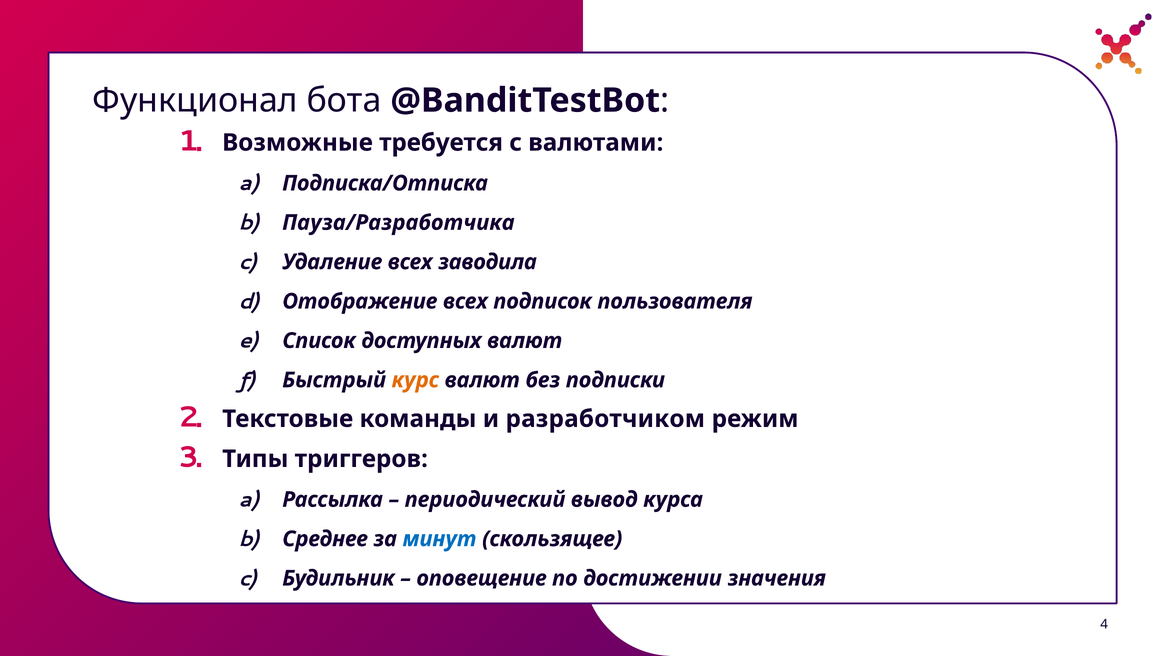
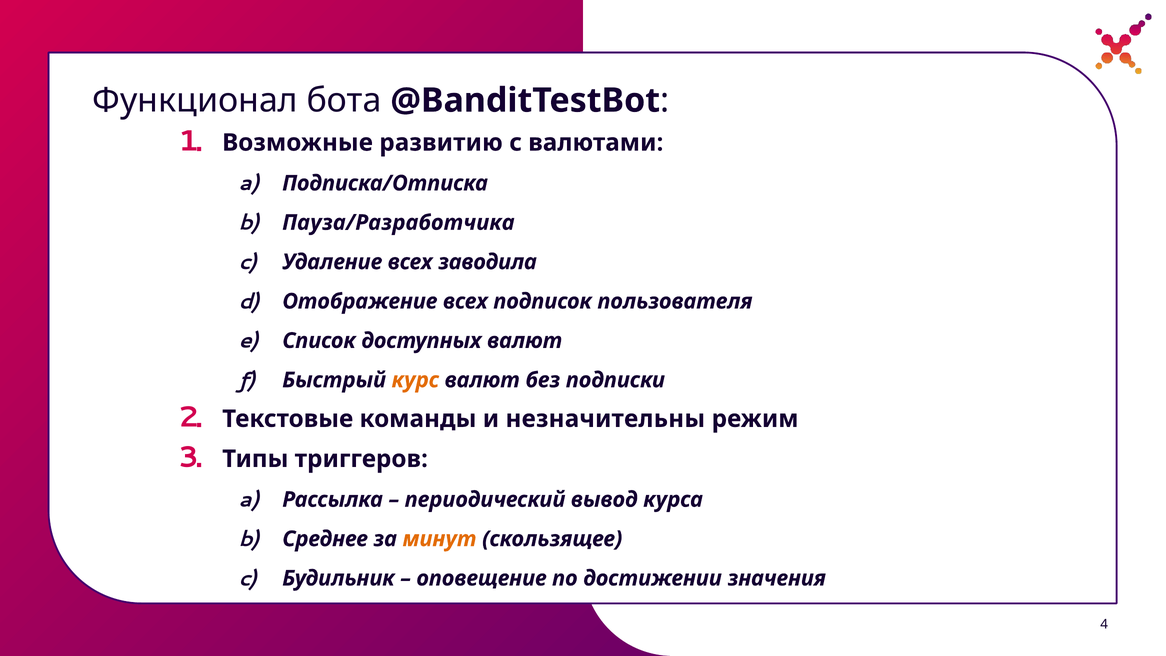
требуется: требуется -> развитию (441, 143)
разработчиком: разработчиком -> незначительны (605, 419)
минут colour: blue -> orange (440, 539)
